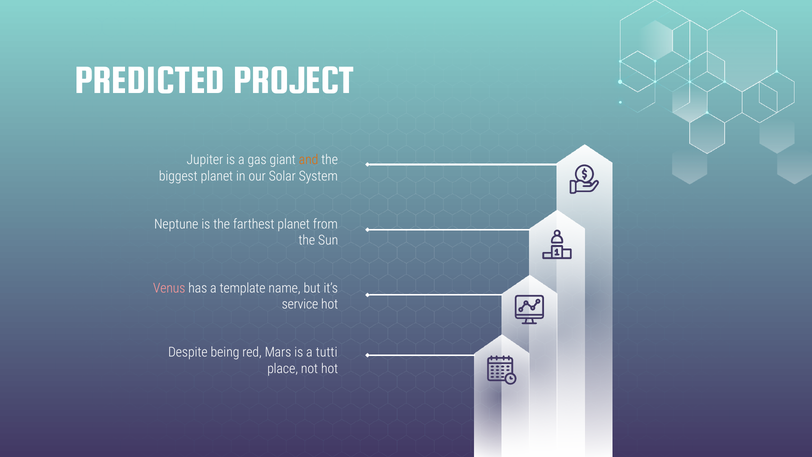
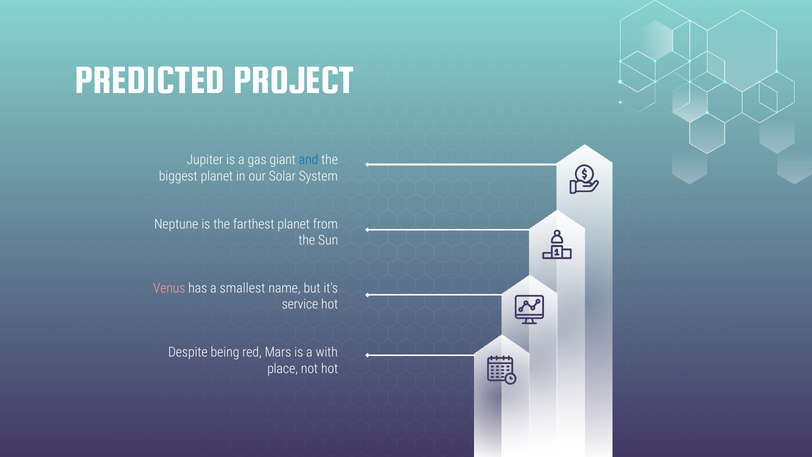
and colour: orange -> blue (309, 160)
template: template -> smallest (242, 288)
tutti: tutti -> with (327, 352)
